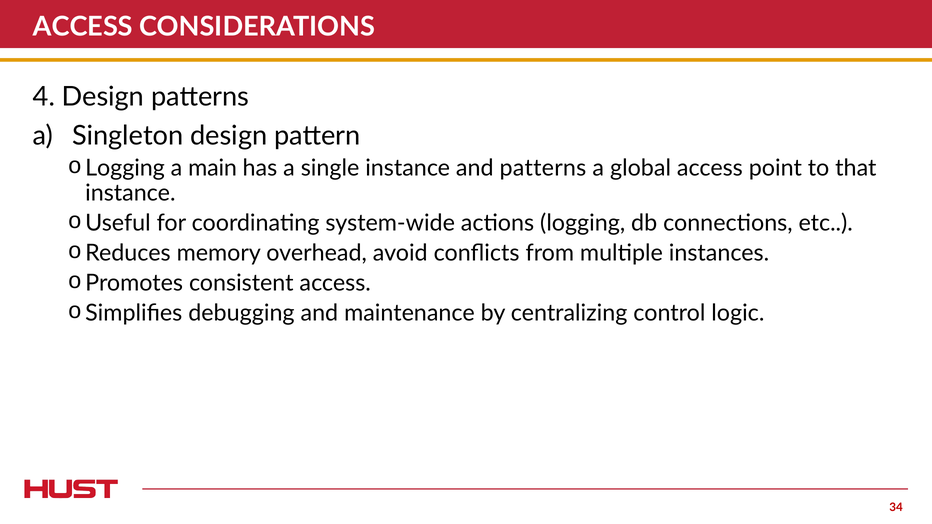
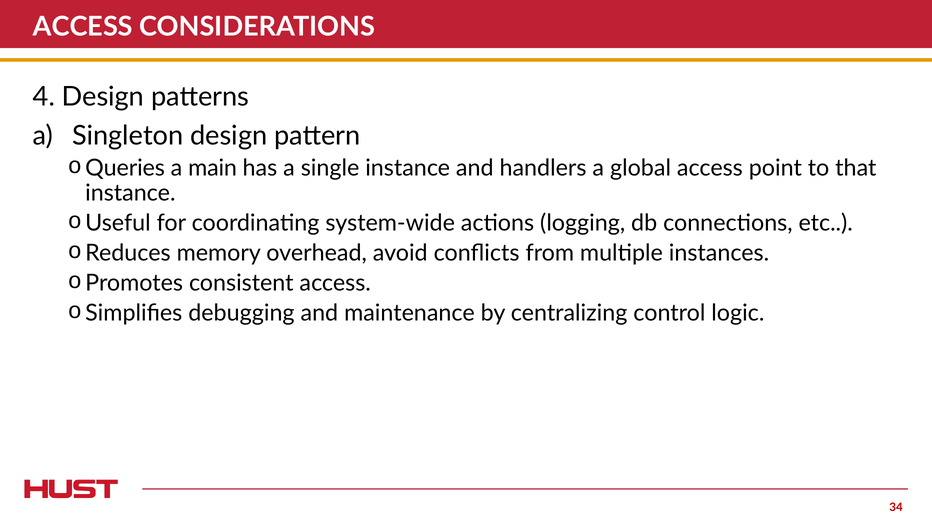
Logging: Logging -> Queries (125, 168)
and patterns: patterns -> handlers (543, 168)
